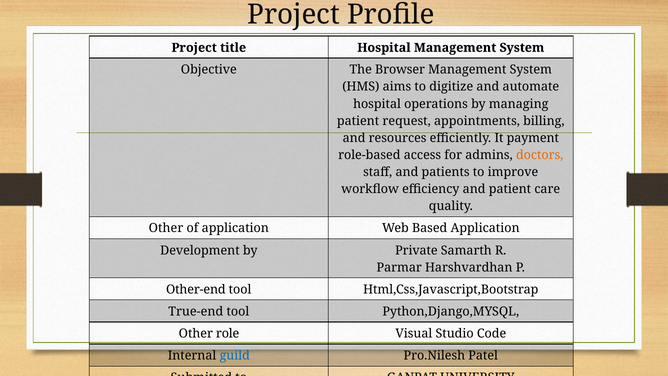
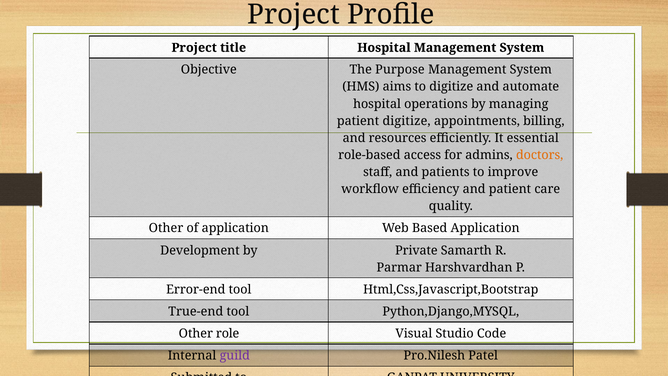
Browser: Browser -> Purpose (400, 70)
patient request: request -> digitize (407, 121)
payment: payment -> essential (533, 138)
Other-end: Other-end -> Error-end (196, 289)
guild colour: blue -> purple (235, 356)
